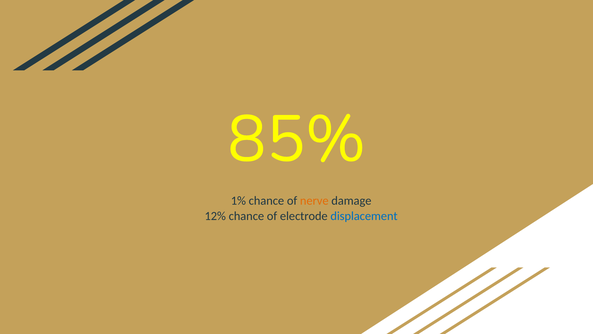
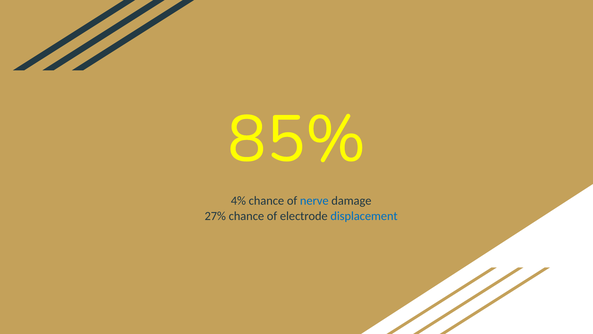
1%: 1% -> 4% (238, 200)
nerve colour: orange -> blue (314, 200)
12%: 12% -> 27% (215, 216)
